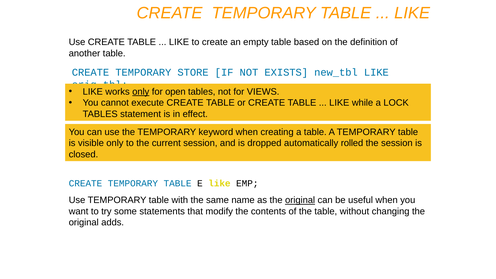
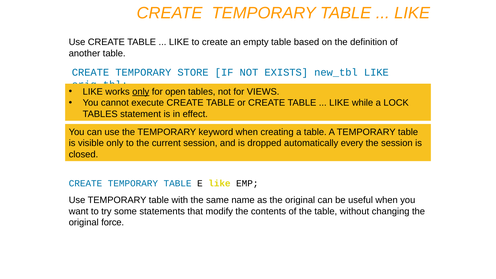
rolled: rolled -> every (352, 143)
original underline: present -> none (300, 200)
adds: adds -> force (113, 223)
